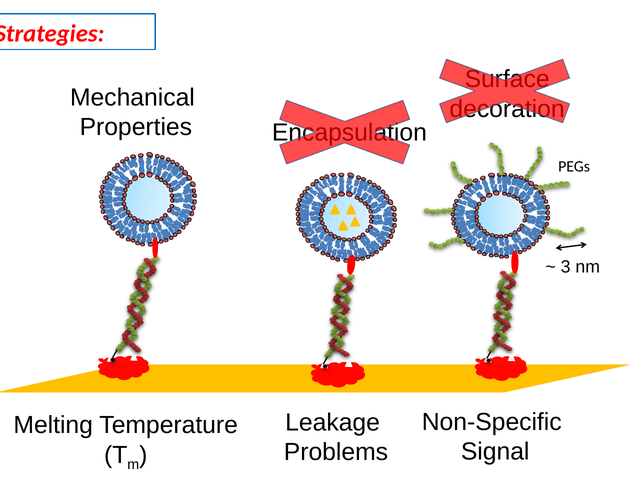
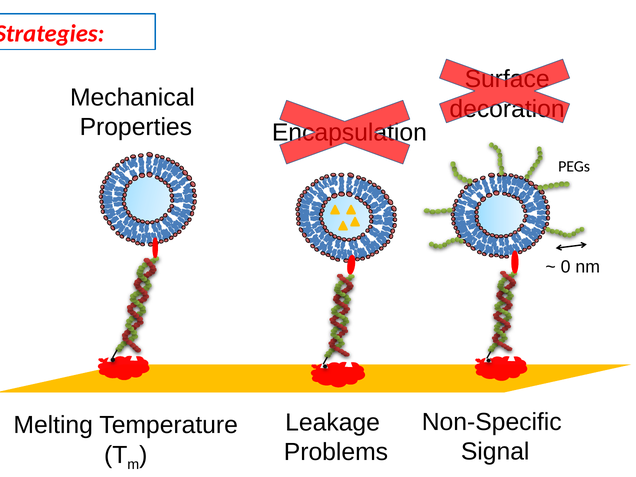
3: 3 -> 0 (566, 267)
